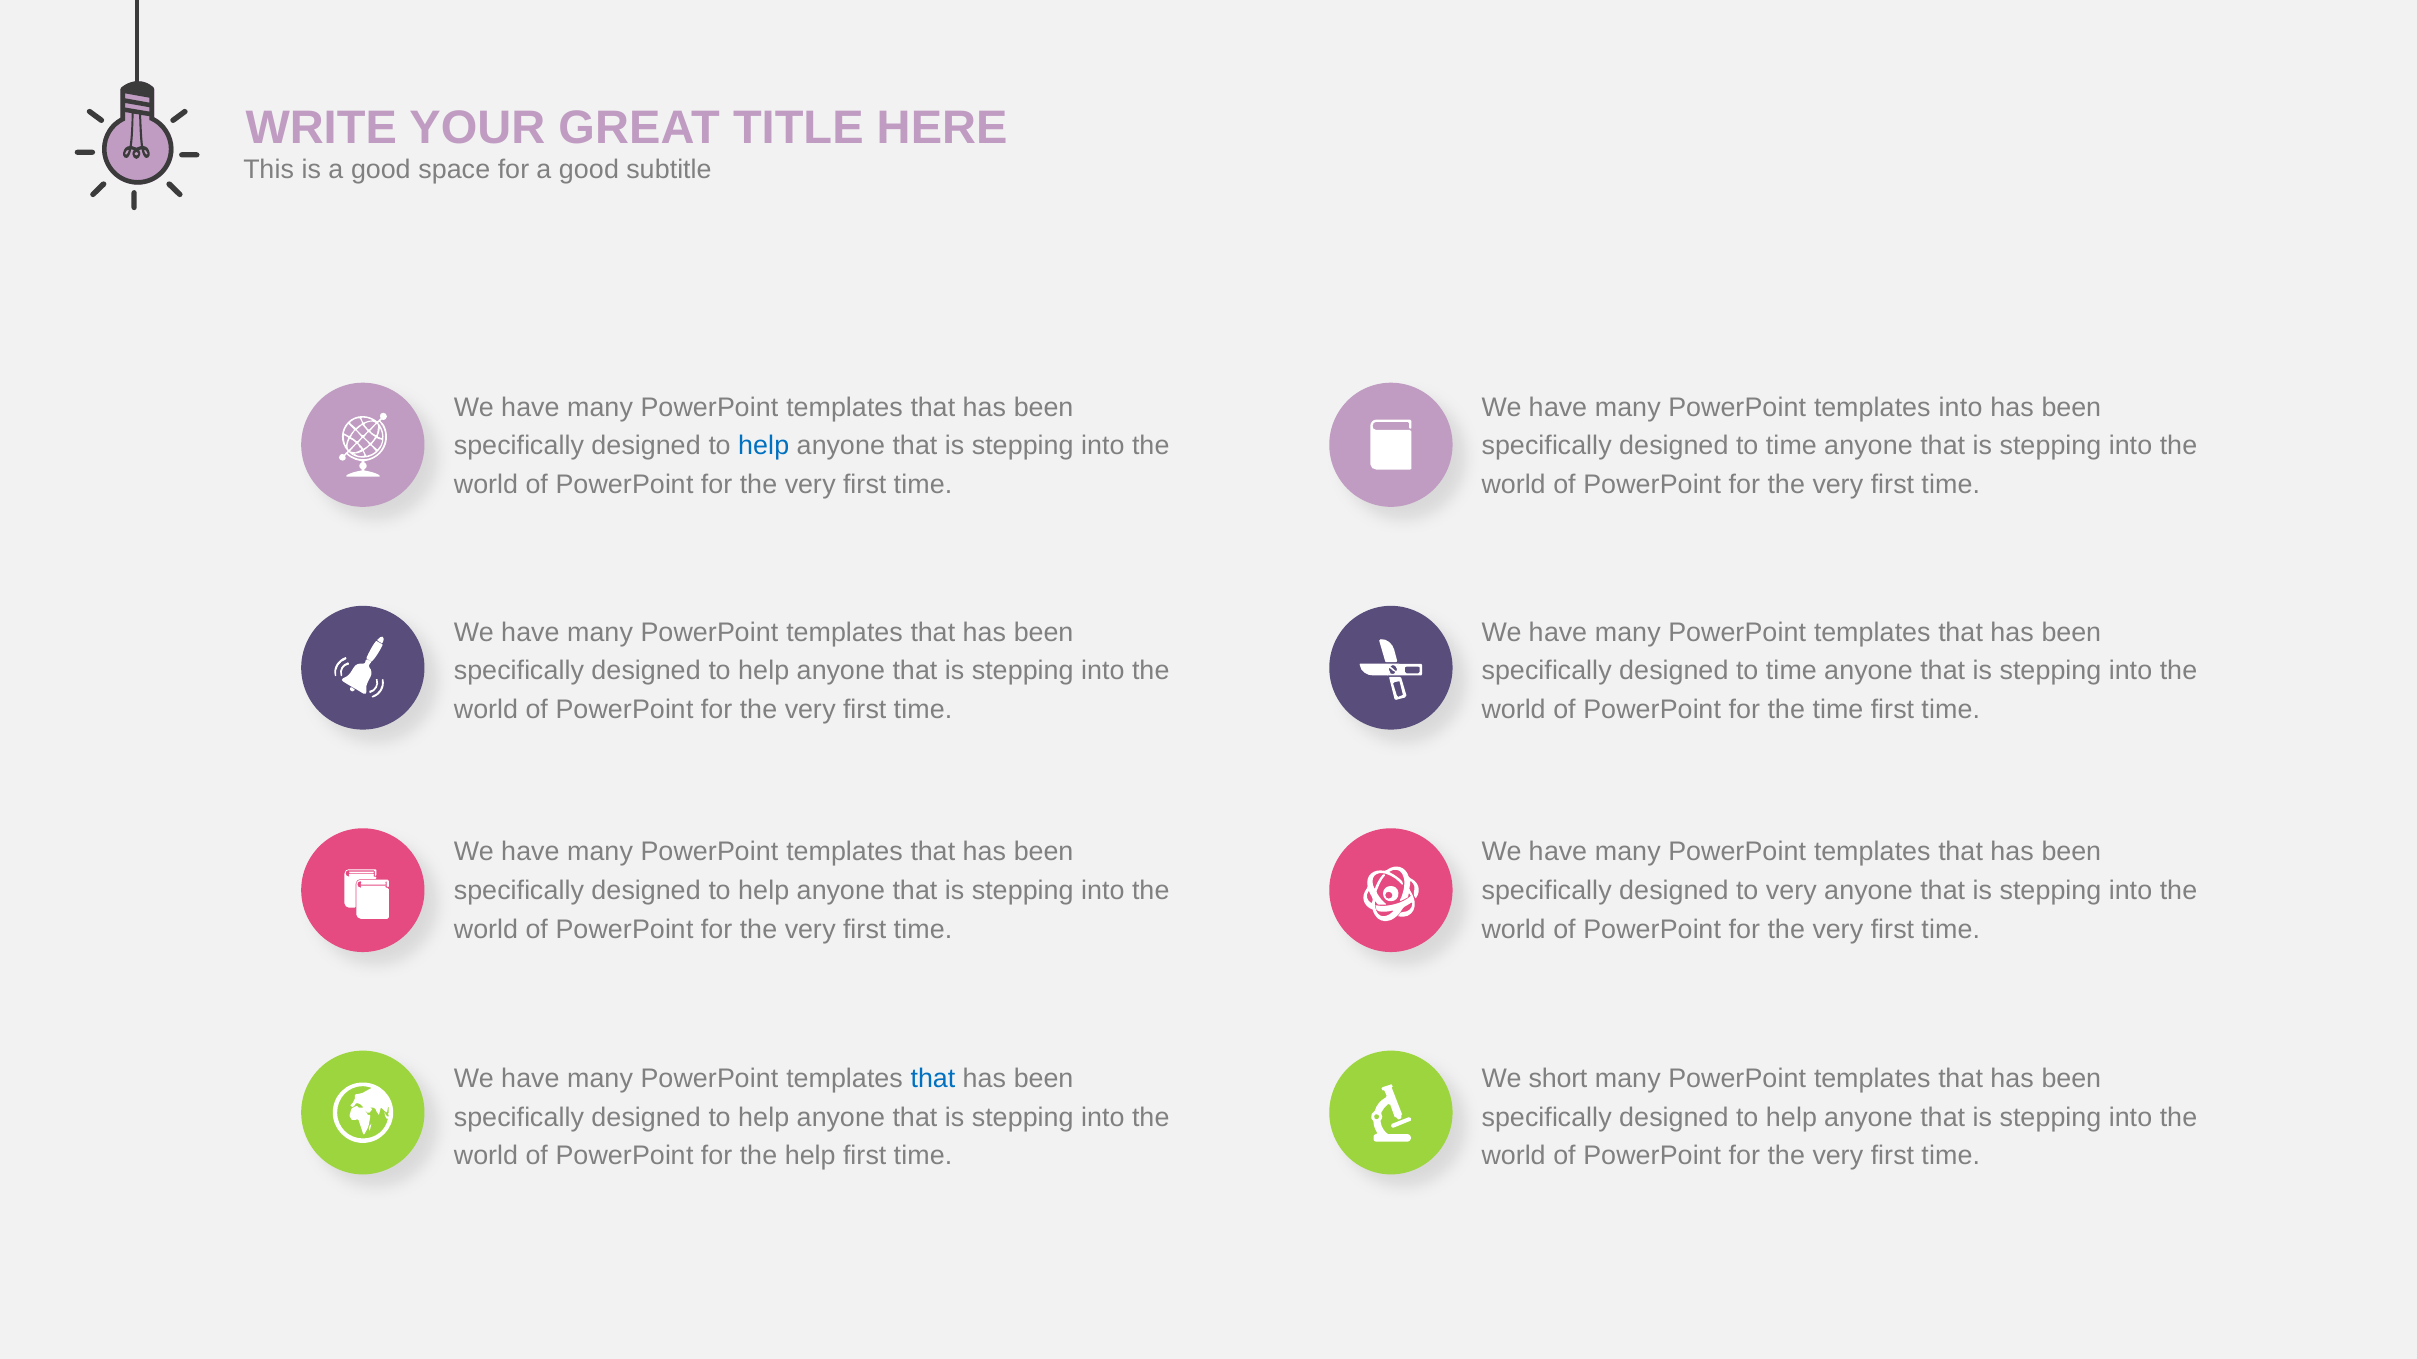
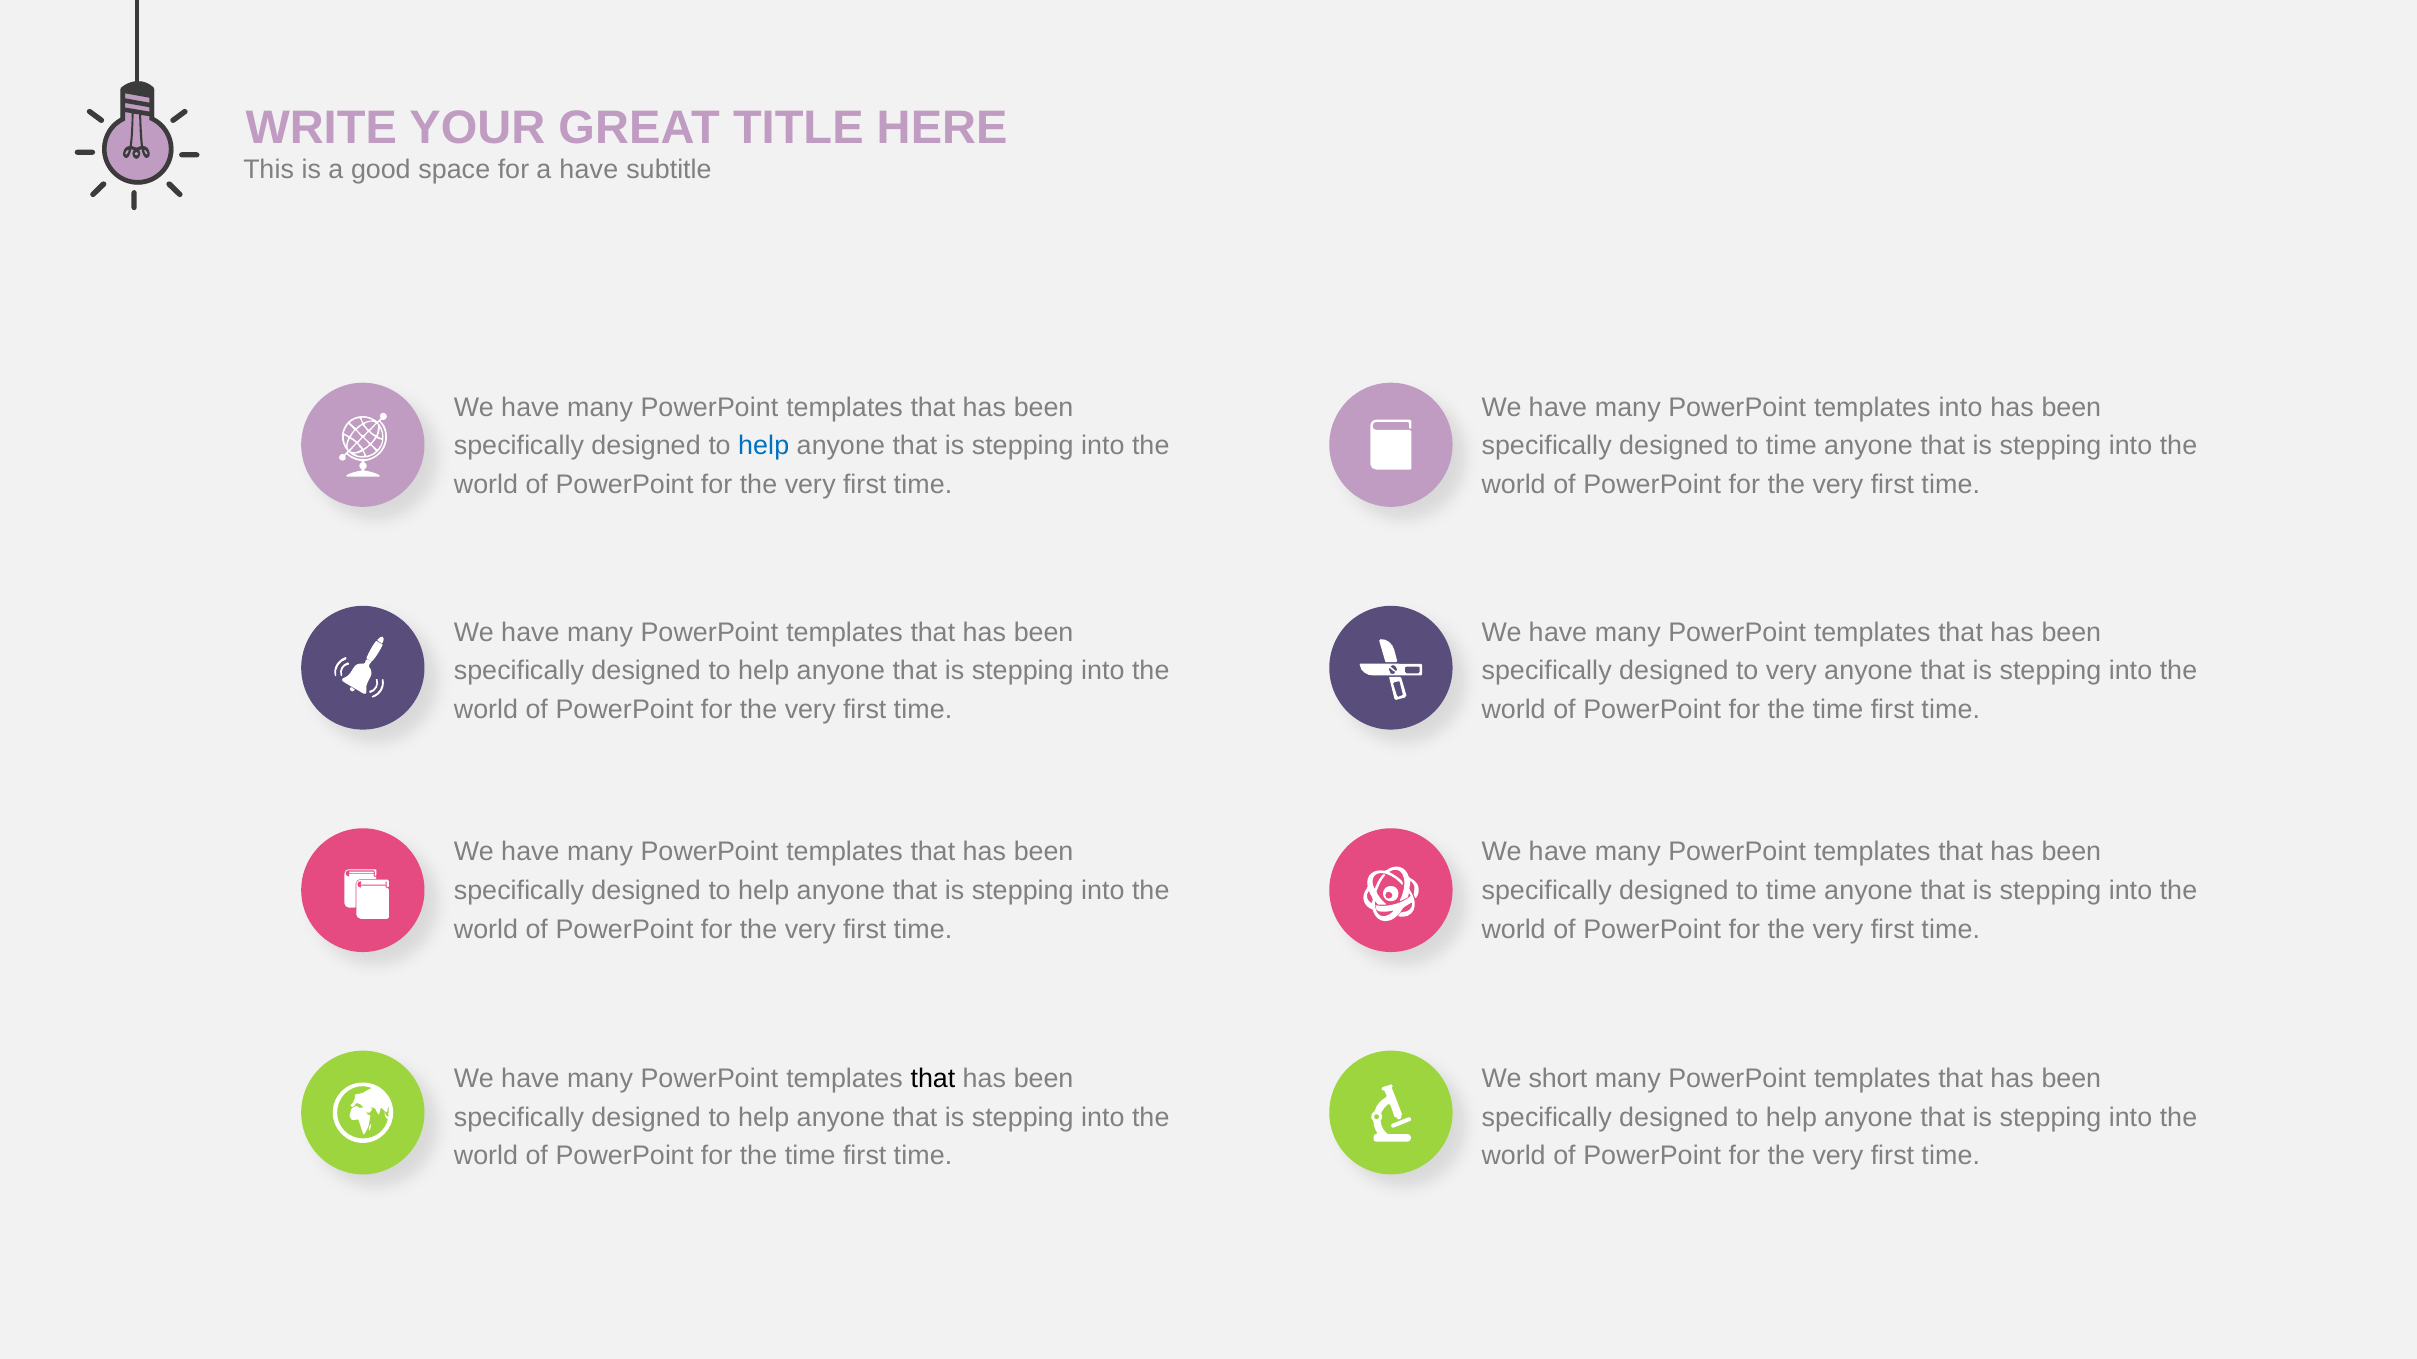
for a good: good -> have (589, 170)
time: time -> very (1791, 671)
very: very -> time (1791, 891)
that colour: blue -> black (933, 1079)
help: help -> time (810, 1156)
